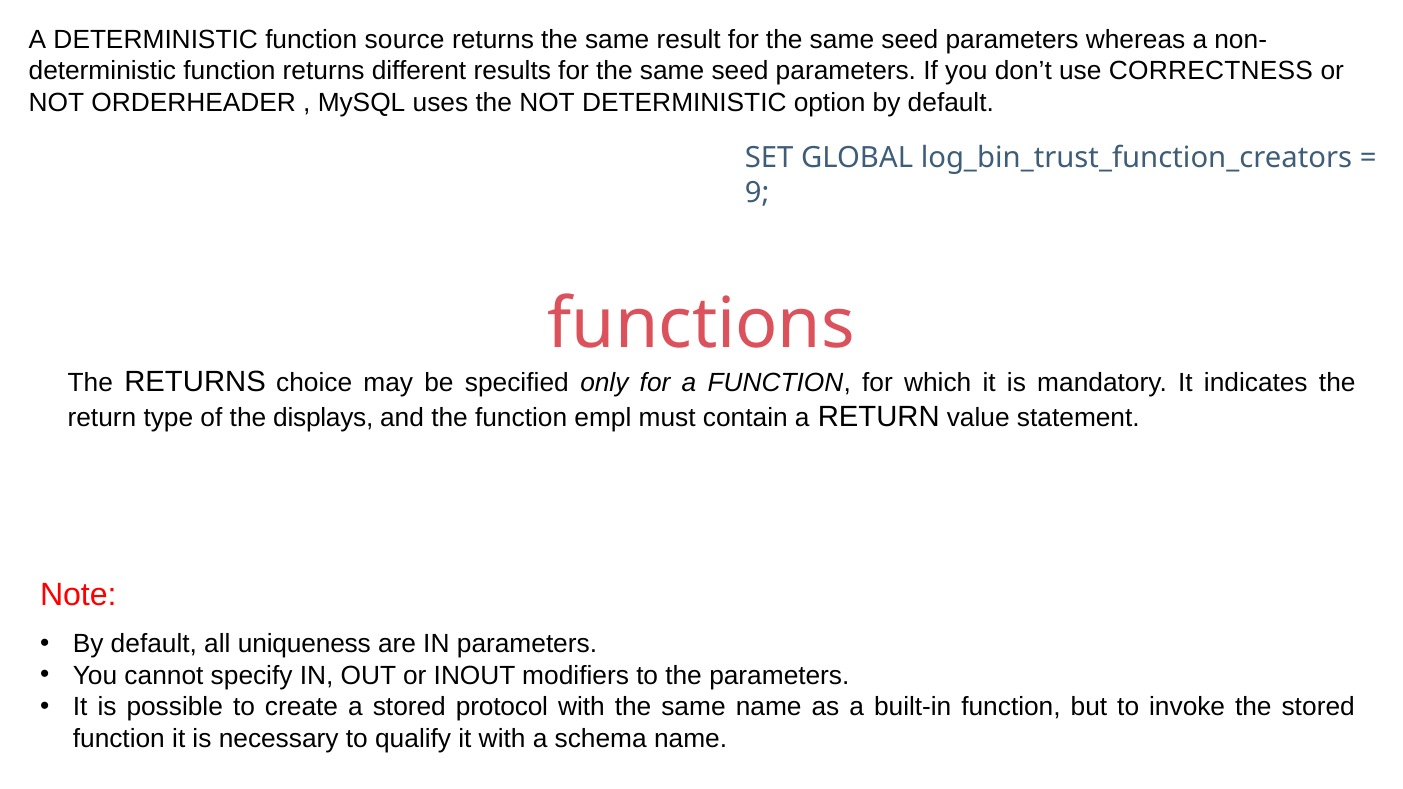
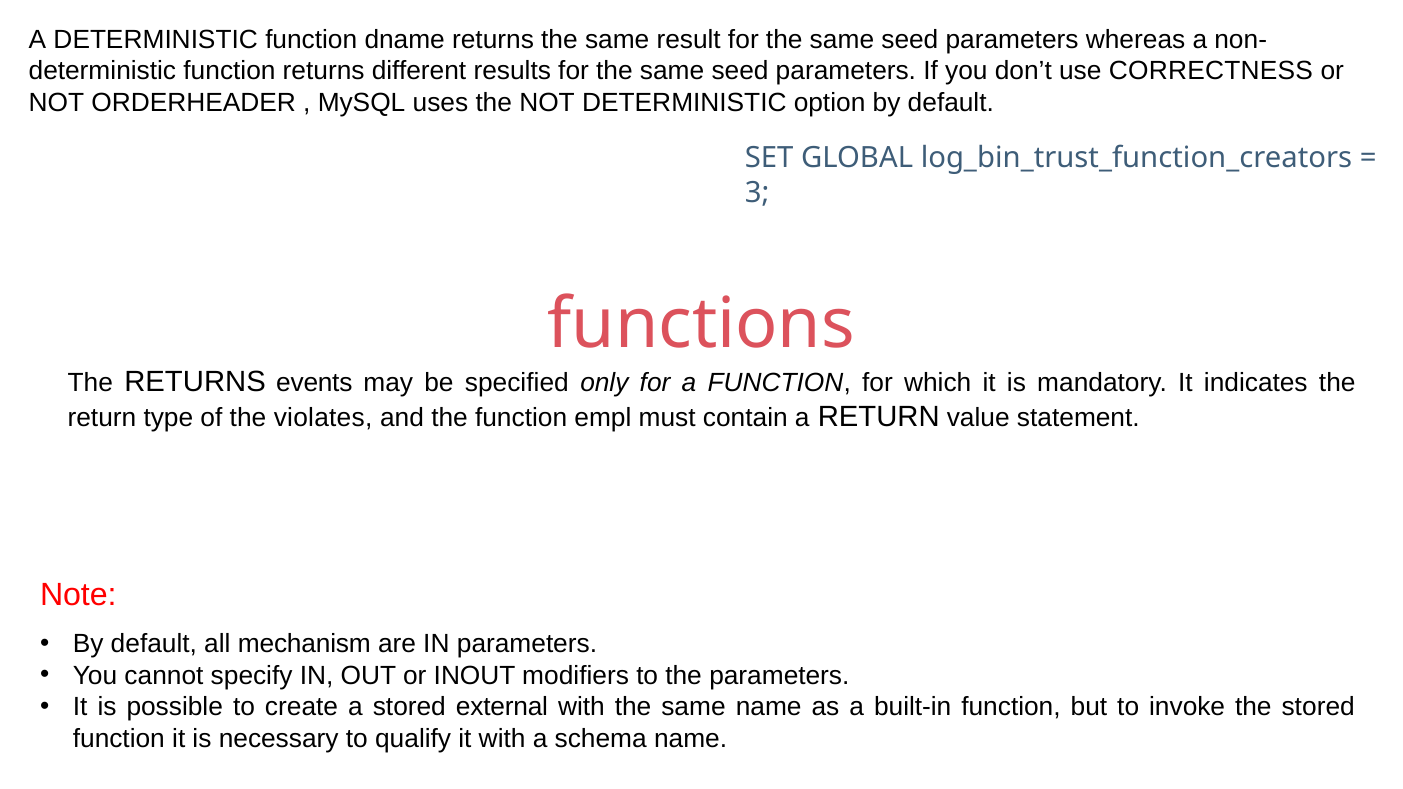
source: source -> dname (405, 40)
9: 9 -> 3 (757, 193)
choice: choice -> events (314, 383)
displays: displays -> violates (323, 418)
uniqueness: uniqueness -> mechanism (304, 644)
protocol: protocol -> external (502, 707)
